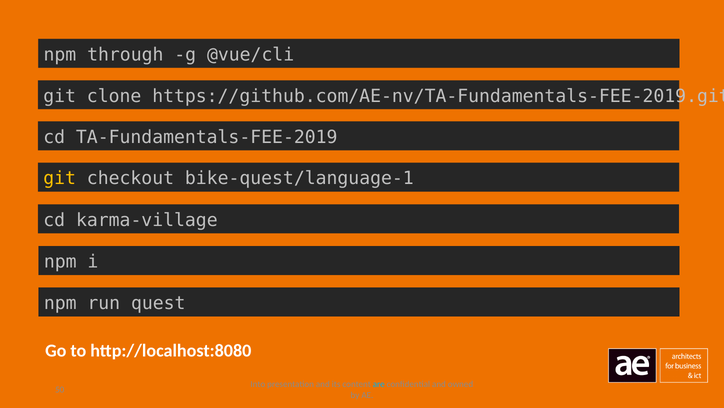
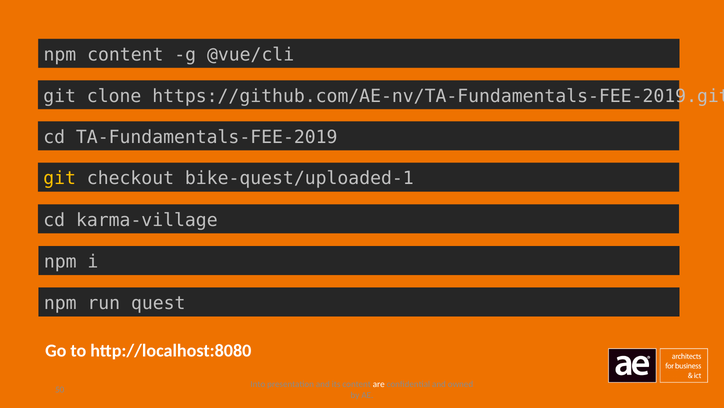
npm through: through -> content (125, 55)
bike-quest/language-1: bike-quest/language-1 -> bike-quest/uploaded-1 (299, 178)
are colour: light blue -> white (379, 383)
